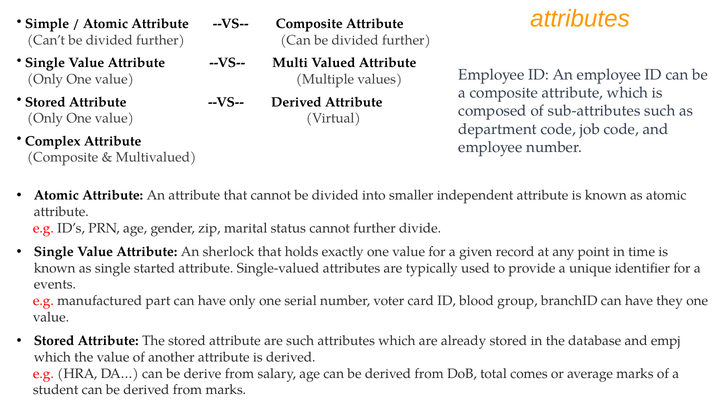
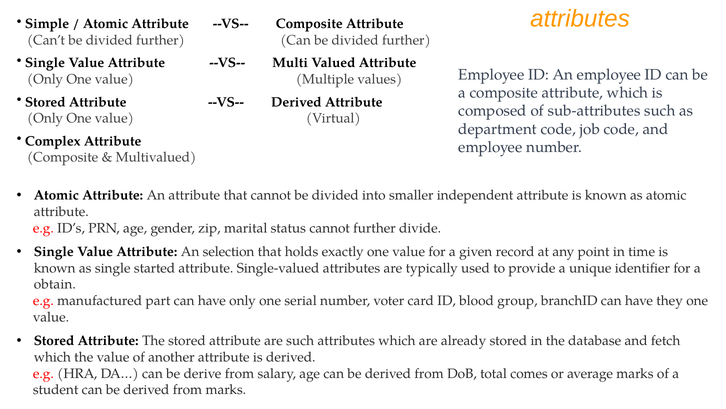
sherlock: sherlock -> selection (229, 251)
events: events -> obtain (55, 284)
empj: empj -> fetch (666, 340)
